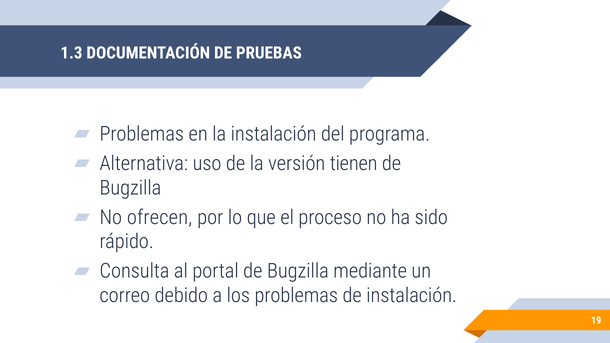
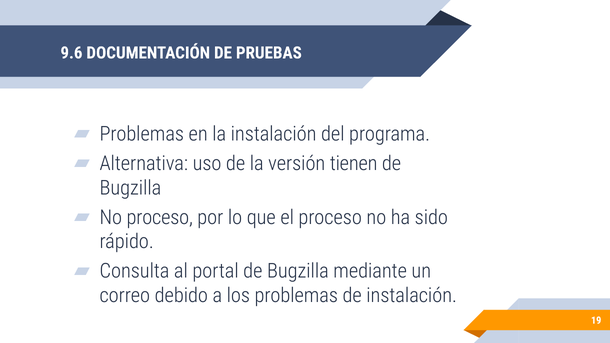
1.3: 1.3 -> 9.6 (71, 53)
No ofrecen: ofrecen -> proceso (160, 217)
